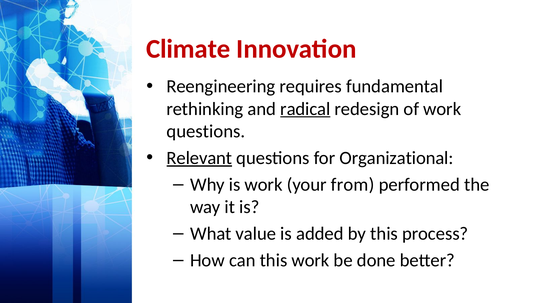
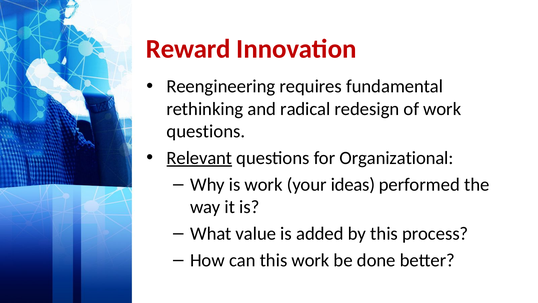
Climate: Climate -> Reward (188, 49)
radical underline: present -> none (305, 109)
from: from -> ideas (353, 184)
